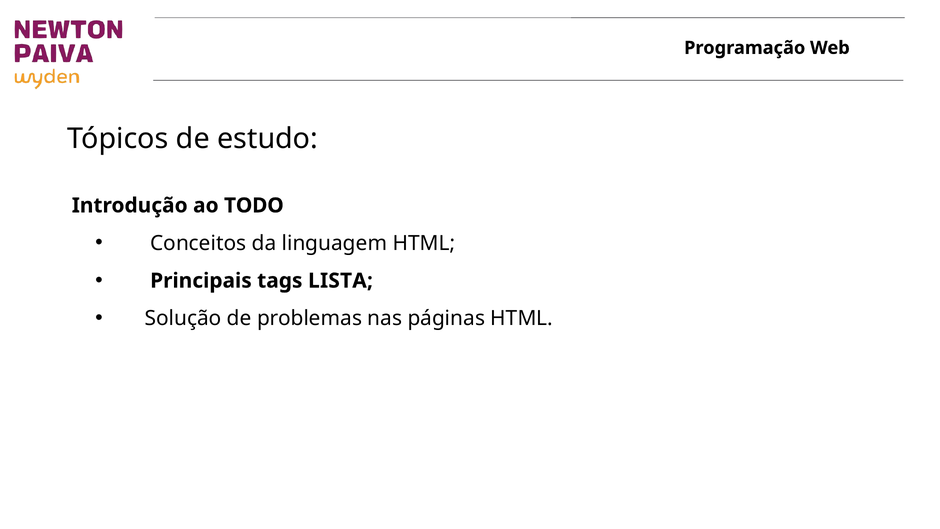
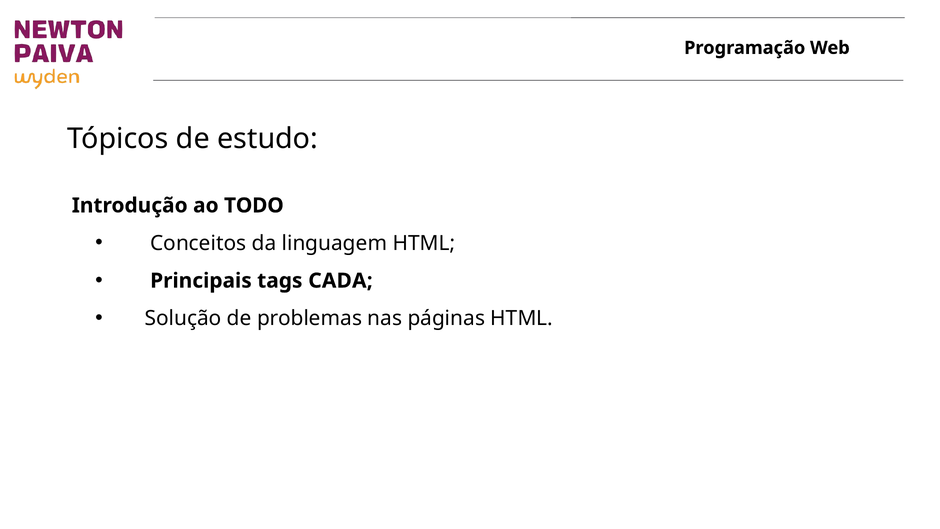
LISTA: LISTA -> CADA (340, 281)
